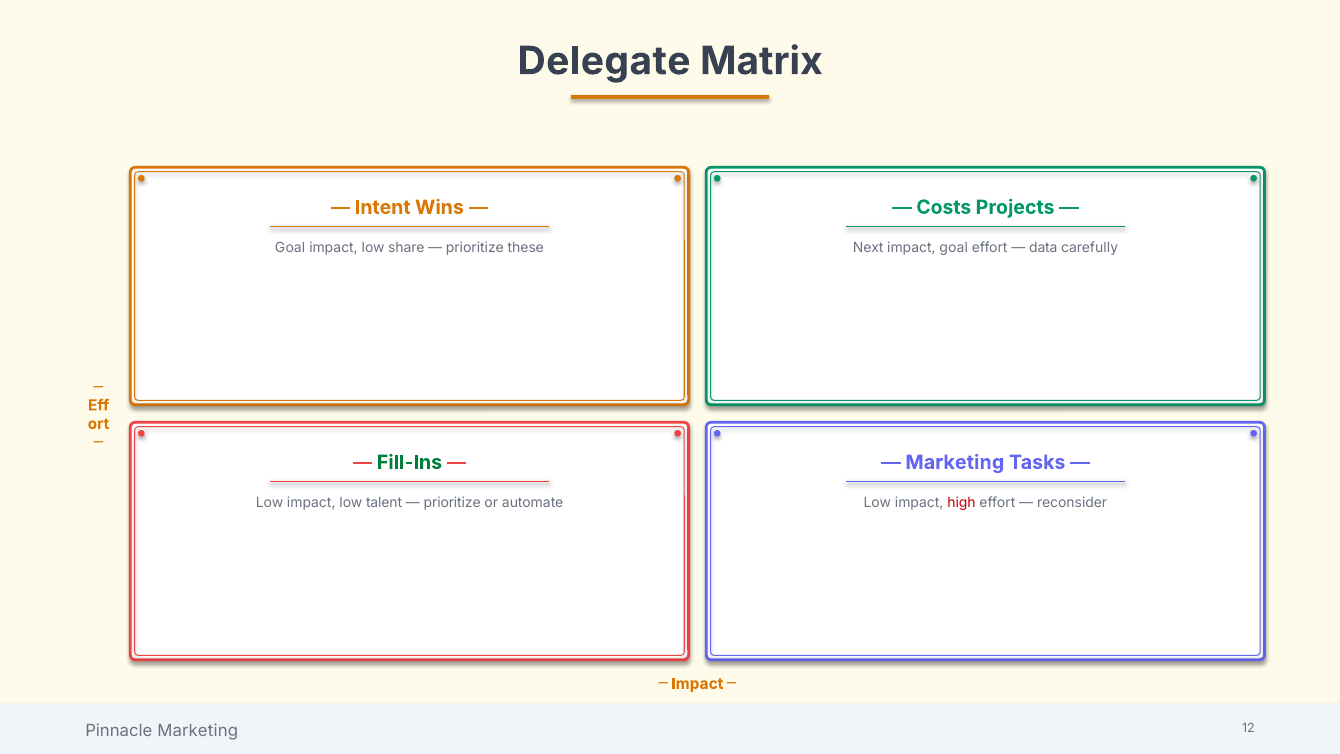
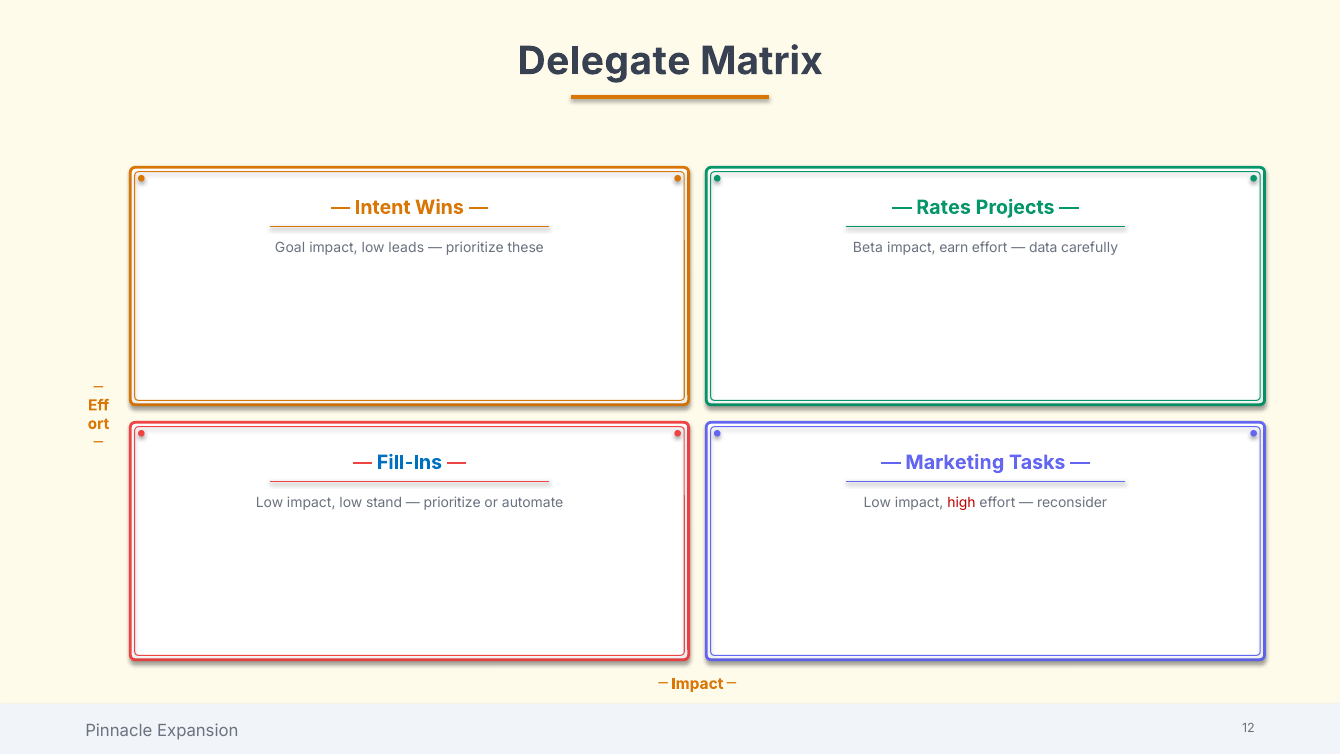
Costs: Costs -> Rates (944, 207)
share: share -> leads (406, 247)
Next: Next -> Beta (868, 247)
impact goal: goal -> earn (954, 247)
Fill-Ins colour: green -> blue (409, 462)
talent: talent -> stand (384, 502)
Pinnacle Marketing: Marketing -> Expansion (198, 731)
